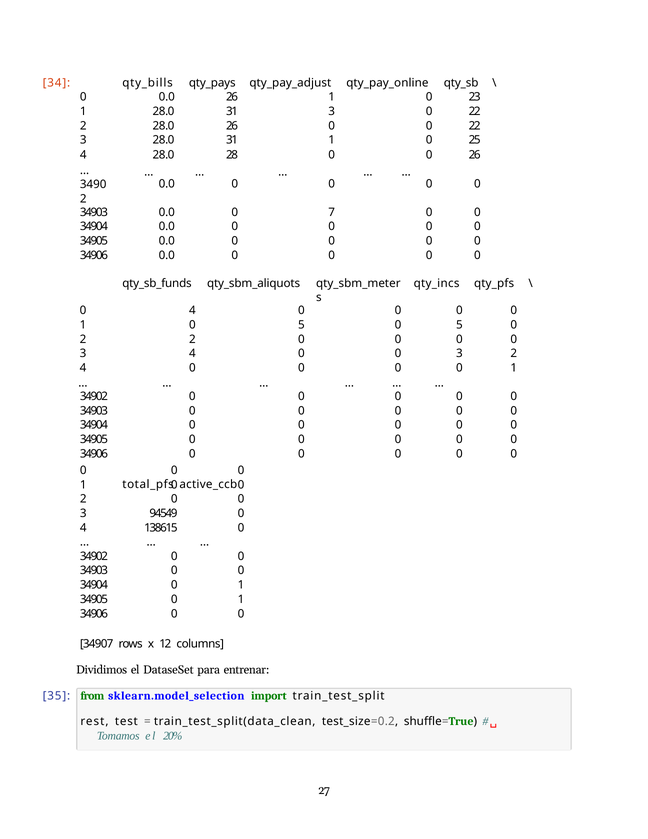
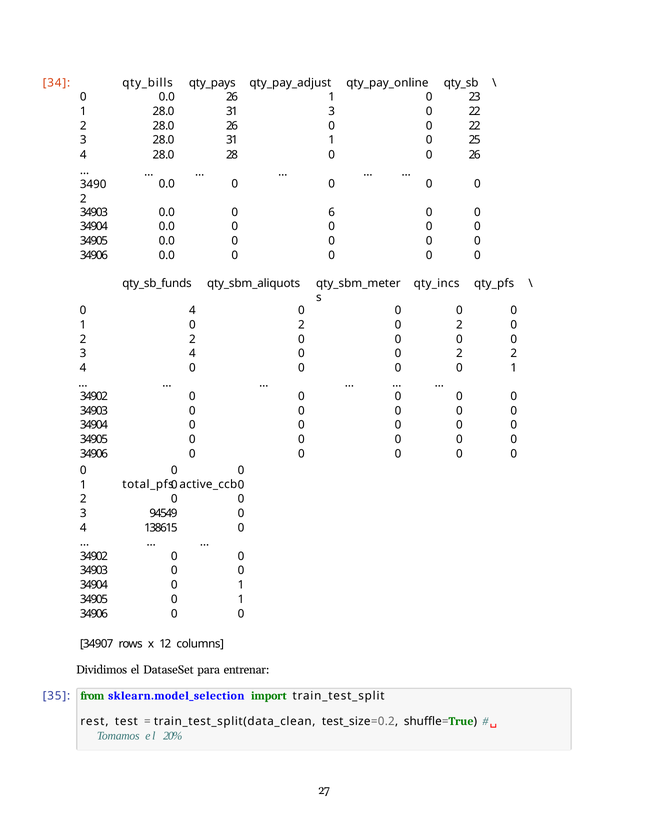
7: 7 -> 6 (332, 212)
1 0 5: 5 -> 2 (301, 325)
5: 5 -> 2 (459, 325)
4 0 0 3: 3 -> 2 (459, 353)
